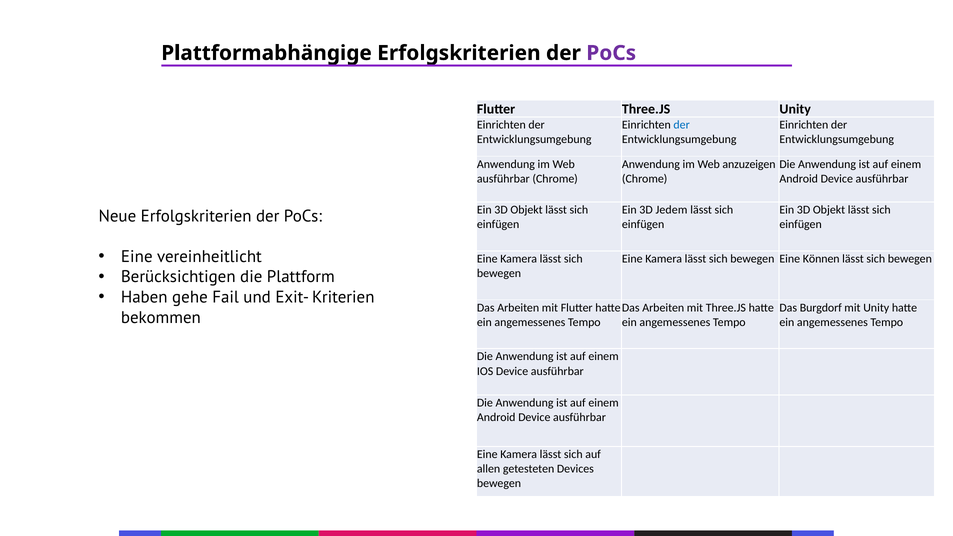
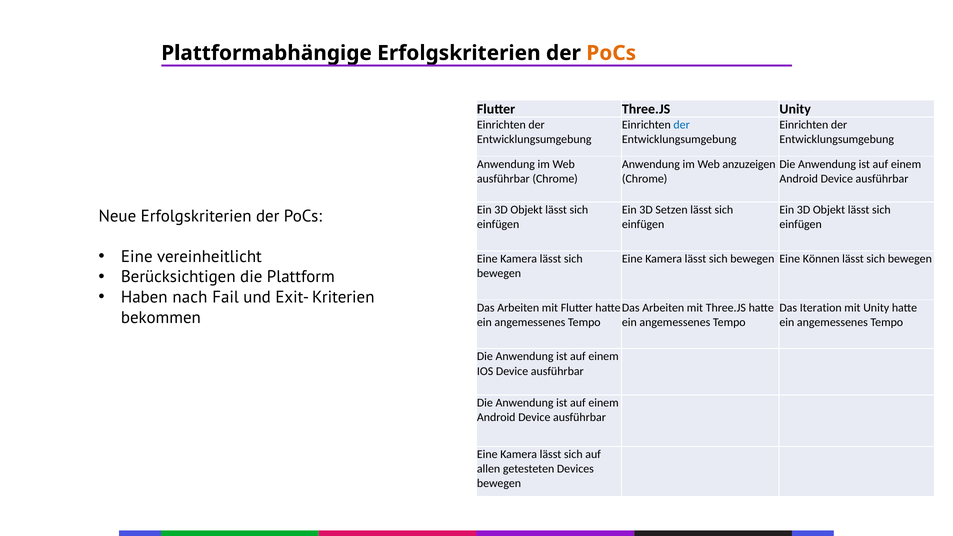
PoCs colour: purple -> orange (611, 53)
Jedem: Jedem -> Setzen (672, 210)
gehe: gehe -> nach (190, 297)
Burgdorf: Burgdorf -> Iteration (821, 308)
